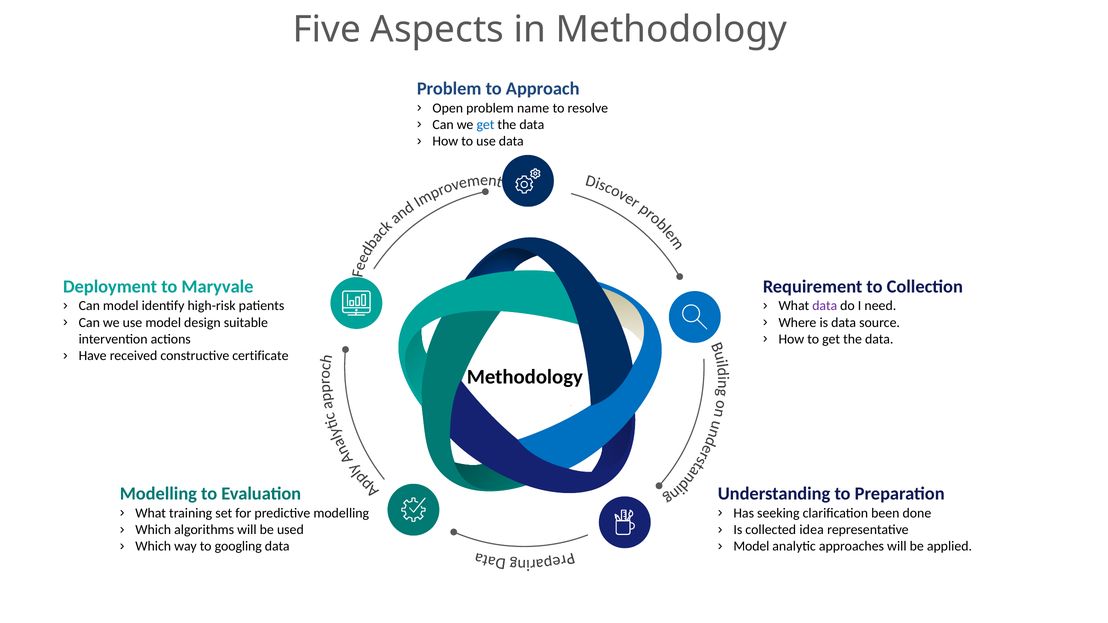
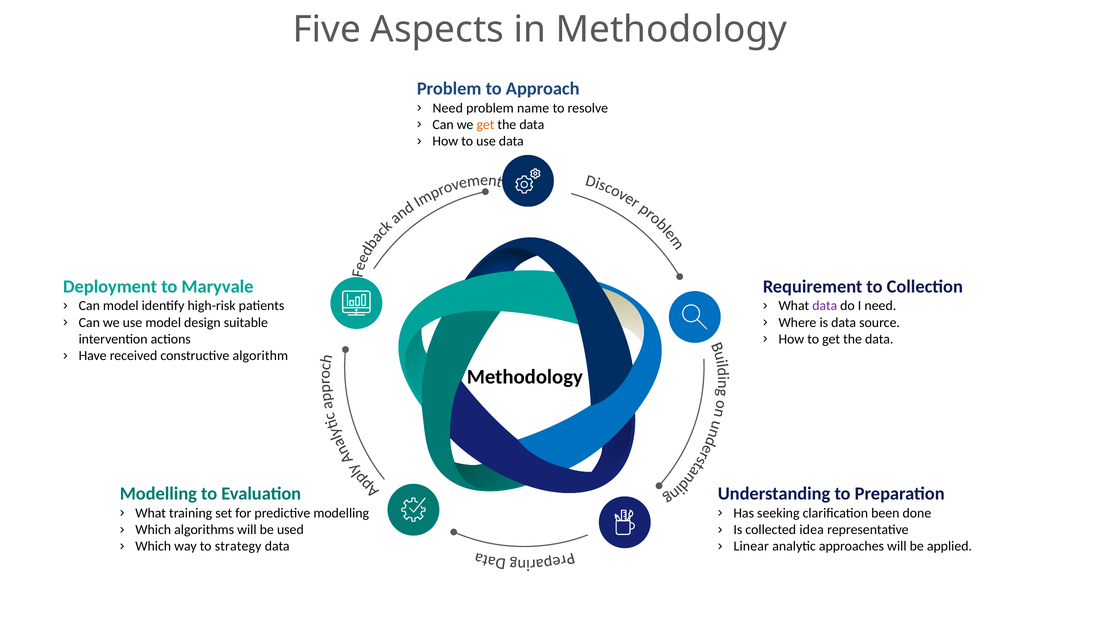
Open: Open -> Need (448, 108)
get colour: blue -> orange (485, 125)
certificate: certificate -> algorithm (260, 356)
googling: googling -> strategy (238, 547)
Model: Model -> Linear (751, 547)
